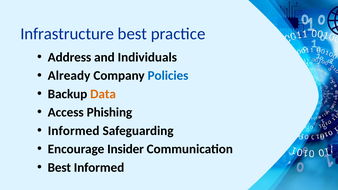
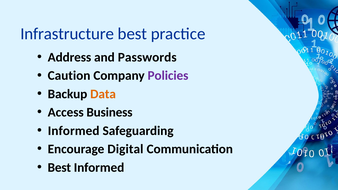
Individuals: Individuals -> Passwords (147, 57)
Already: Already -> Caution (69, 76)
Policies colour: blue -> purple (168, 76)
Phishing: Phishing -> Business (109, 112)
Insider: Insider -> Digital (125, 149)
